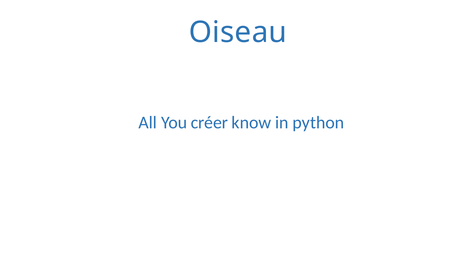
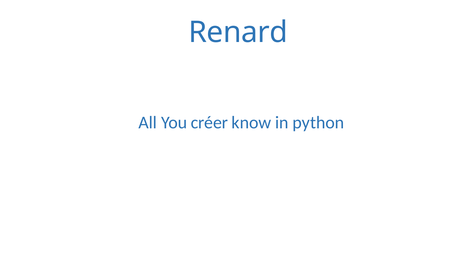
Oiseau: Oiseau -> Renard (238, 32)
